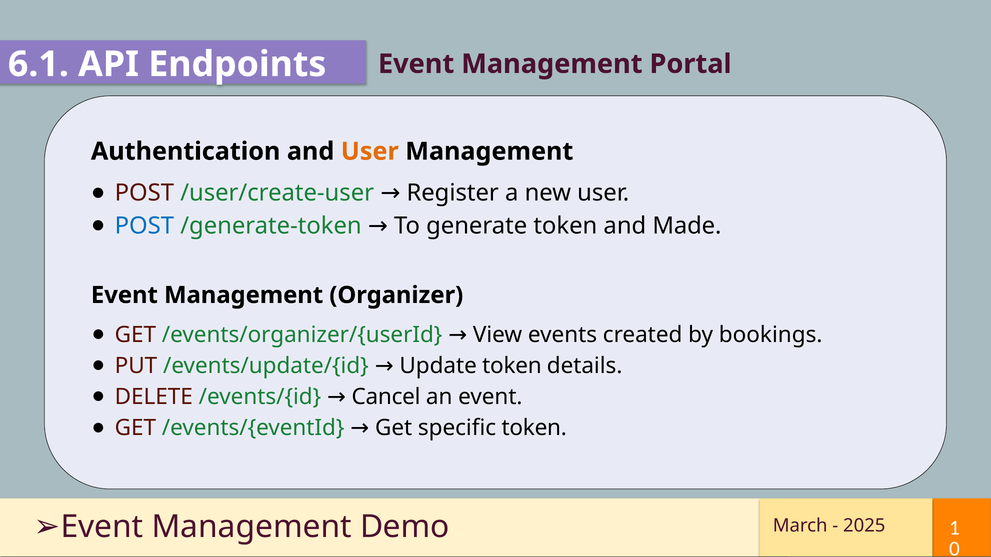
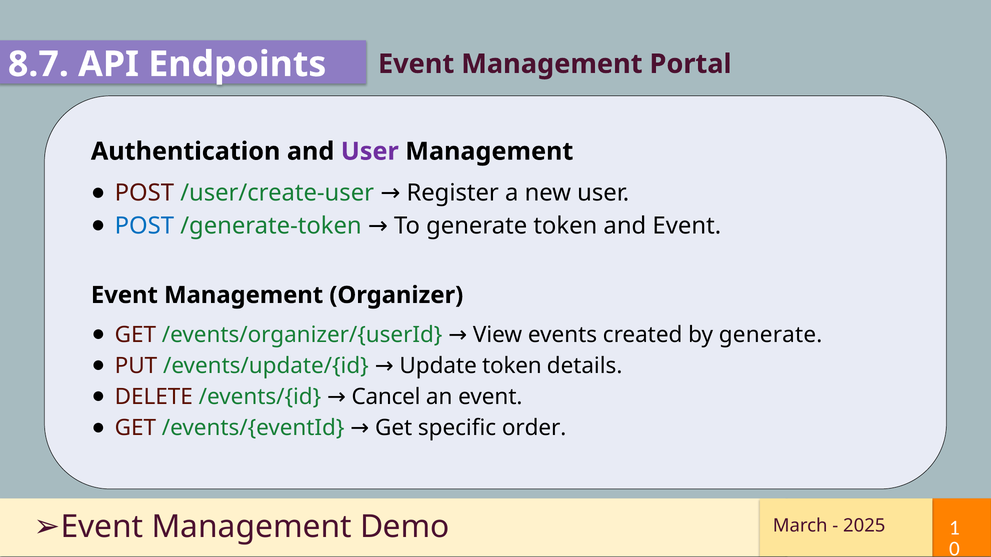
6.1: 6.1 -> 8.7 (38, 64)
User colour: orange -> purple (370, 152)
and Made: Made -> Event (687, 226)
by bookings: bookings -> generate (771, 335)
specific token: token -> order (534, 428)
